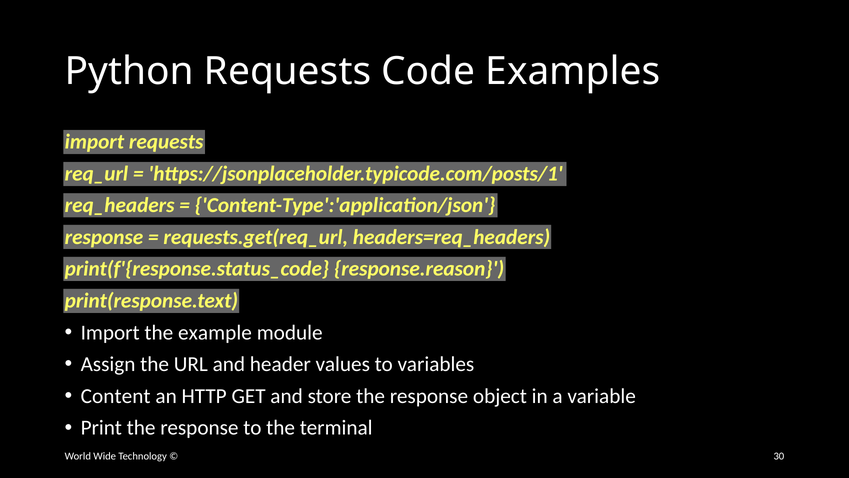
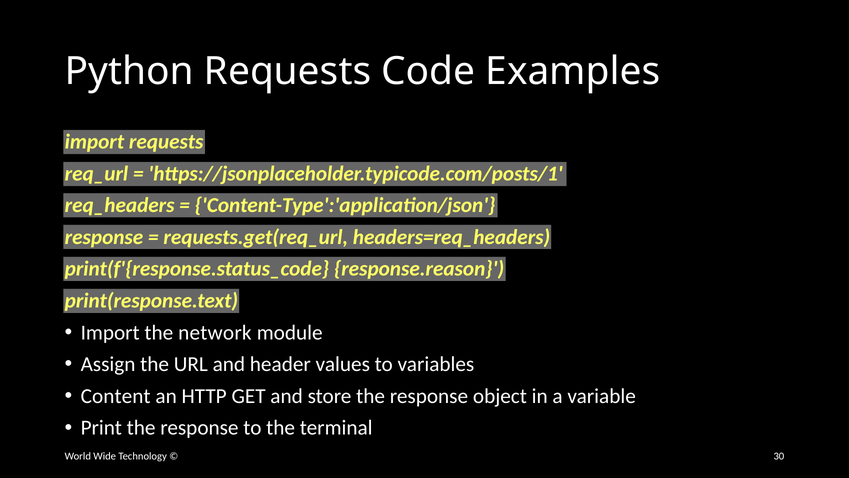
example: example -> network (215, 332)
